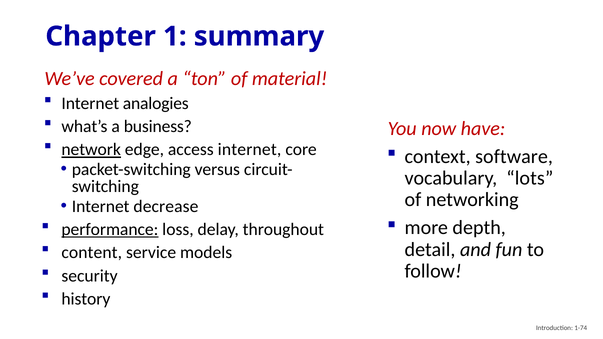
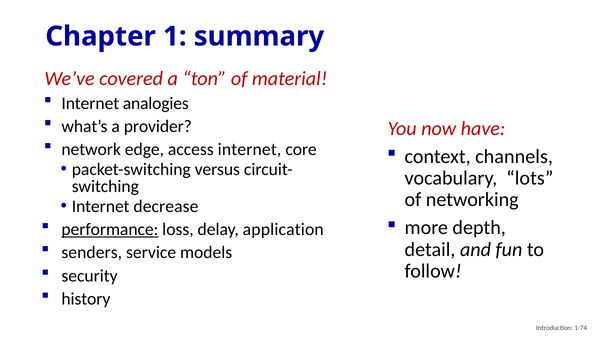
business: business -> provider (158, 127)
network underline: present -> none (91, 150)
software: software -> channels (514, 156)
throughout: throughout -> application (283, 230)
content: content -> senders (92, 253)
